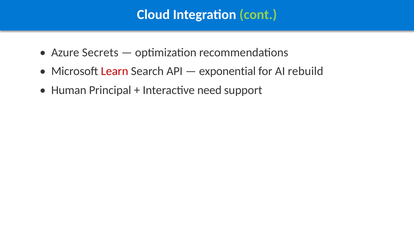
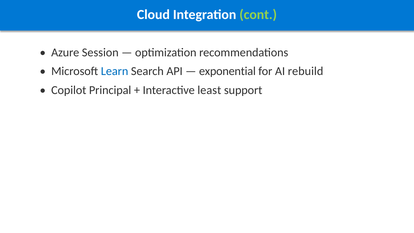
Secrets: Secrets -> Session (100, 52)
Learn colour: red -> blue (115, 71)
Human: Human -> Copilot (69, 90)
need: need -> least (209, 90)
